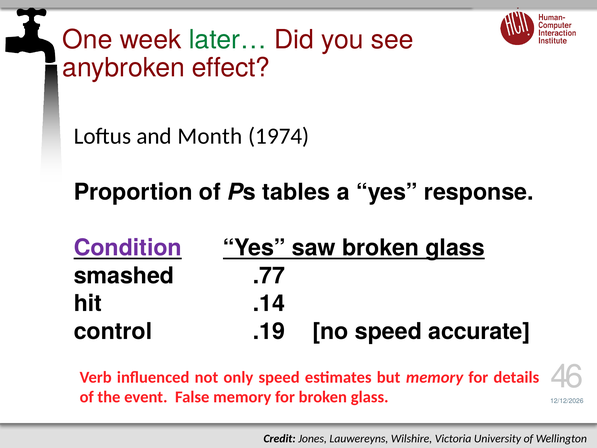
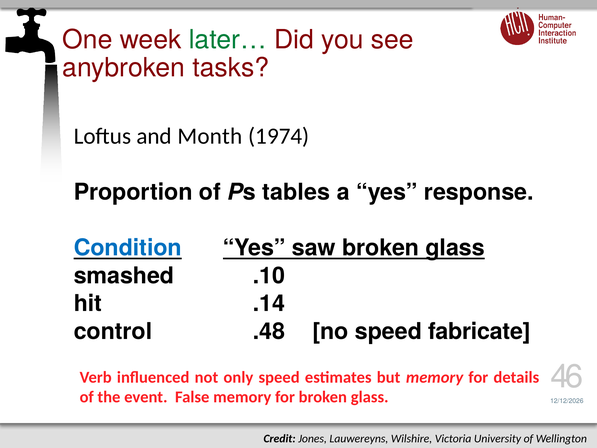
effect: effect -> tasks (231, 68)
Condition colour: purple -> blue (128, 248)
.77: .77 -> .10 (269, 276)
.19: .19 -> .48 (269, 331)
accurate: accurate -> fabricate (479, 331)
